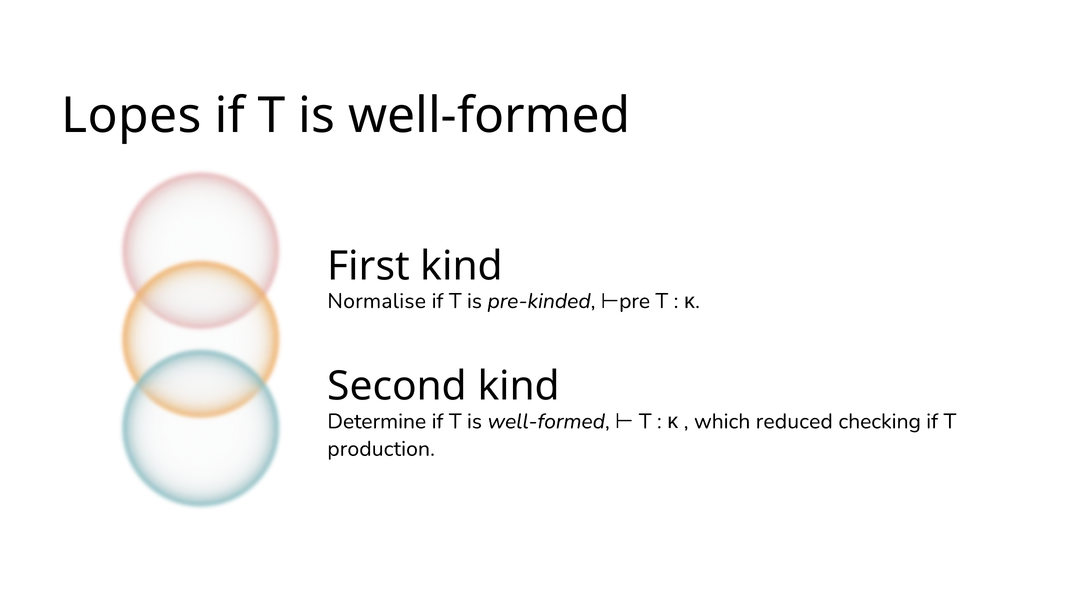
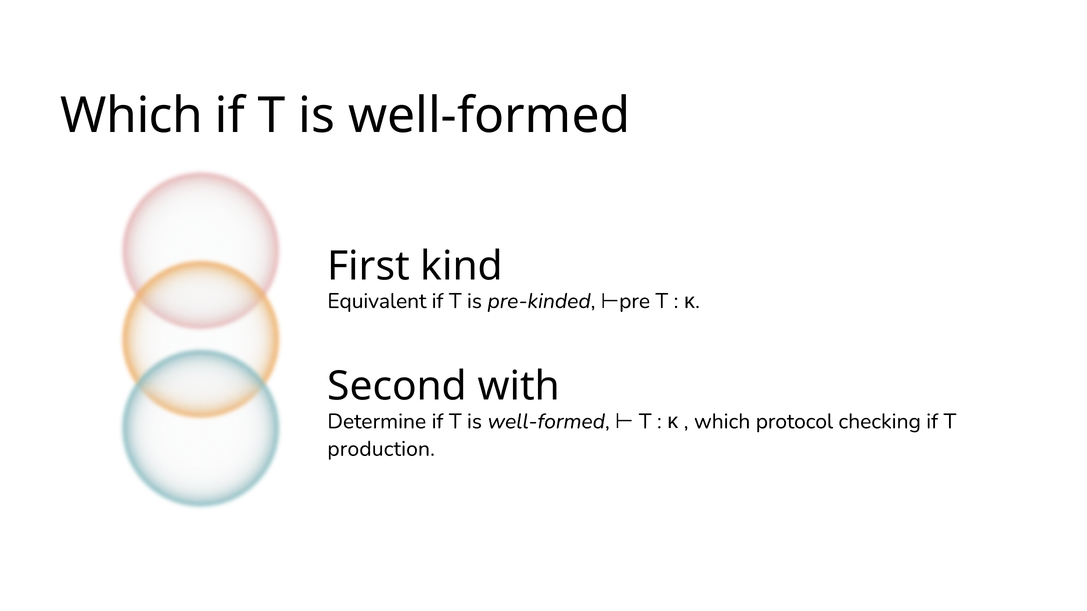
Lopes: Lopes -> Which (132, 116)
Normalise: Normalise -> Equivalent (377, 301)
Second kind: kind -> with (519, 387)
reduced: reduced -> protocol (794, 422)
